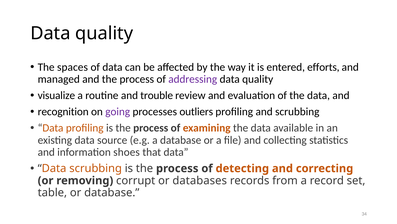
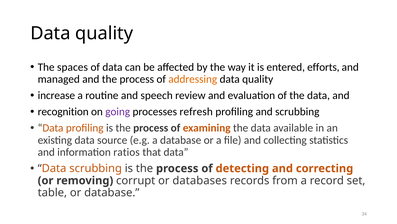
addressing colour: purple -> orange (193, 79)
visualize: visualize -> increase (56, 95)
trouble: trouble -> speech (157, 95)
outliers: outliers -> refresh (196, 111)
shoes: shoes -> ratios (127, 152)
